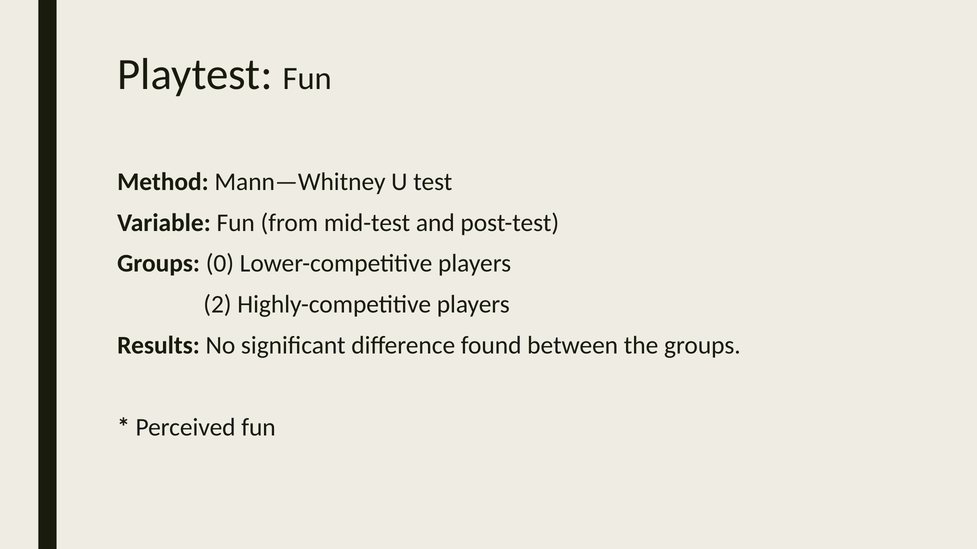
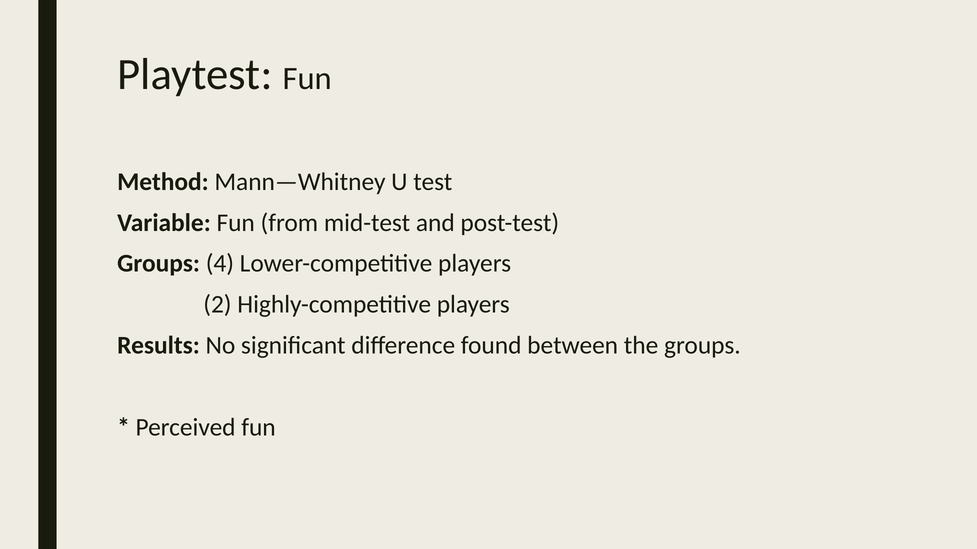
0: 0 -> 4 (220, 264)
